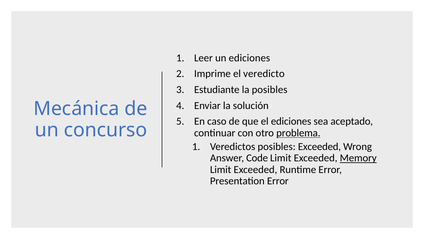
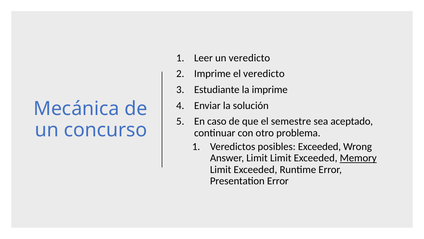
un ediciones: ediciones -> veredicto (249, 58)
la posibles: posibles -> imprime (270, 89)
el ediciones: ediciones -> semestre (291, 121)
problema underline: present -> none (298, 133)
Answer Code: Code -> Limit (257, 158)
